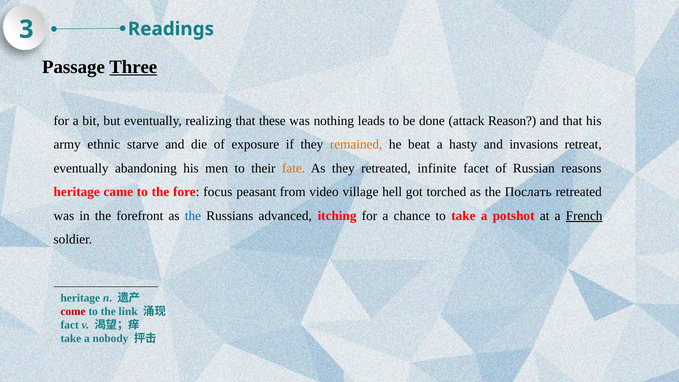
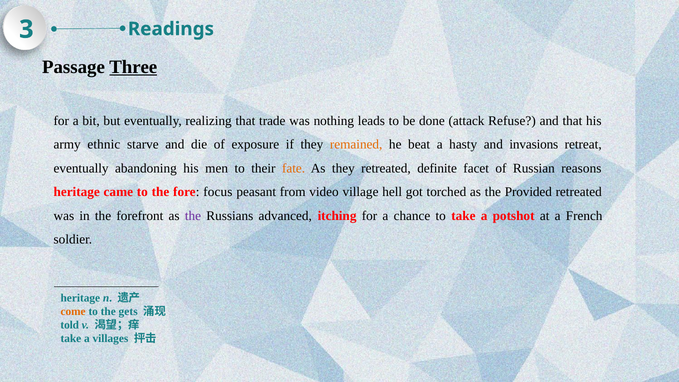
these: these -> trade (272, 121)
Reason: Reason -> Refuse (512, 121)
infinite: infinite -> definite (437, 168)
Послать: Послать -> Provided (528, 192)
the colour: blue -> purple (193, 216)
French underline: present -> none (584, 216)
come colour: red -> orange (73, 311)
link: link -> gets (128, 311)
fact: fact -> told (70, 325)
nobody: nobody -> villages (110, 339)
